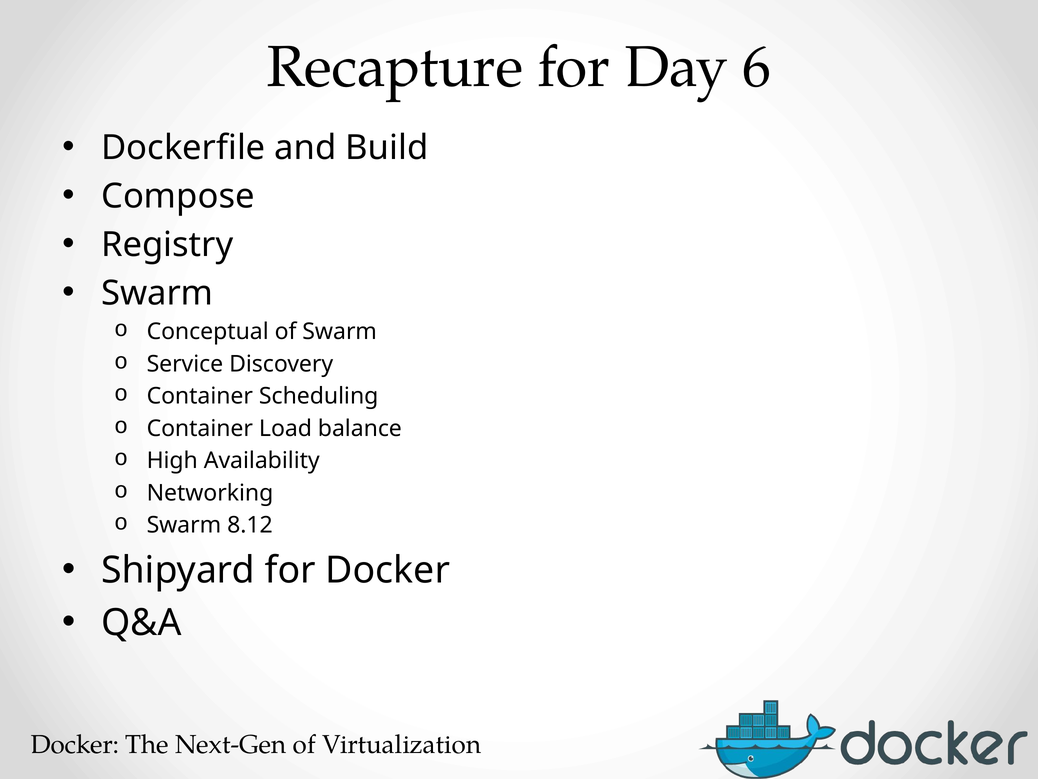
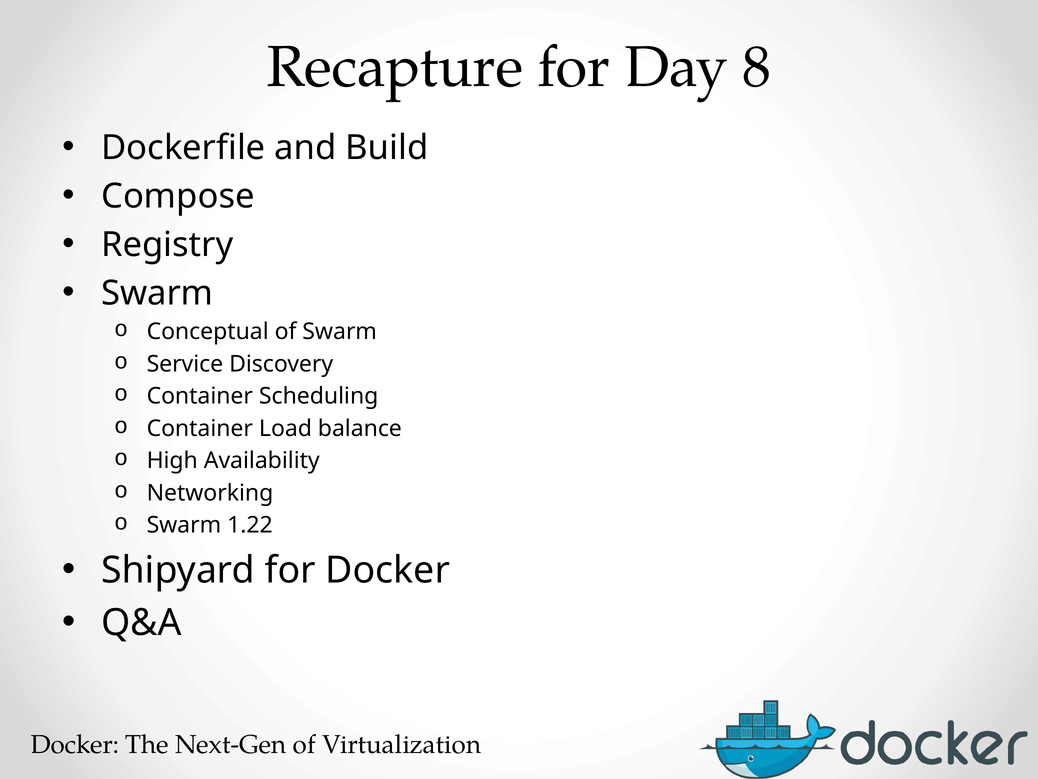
6: 6 -> 8 (756, 67)
8.12: 8.12 -> 1.22 (250, 525)
